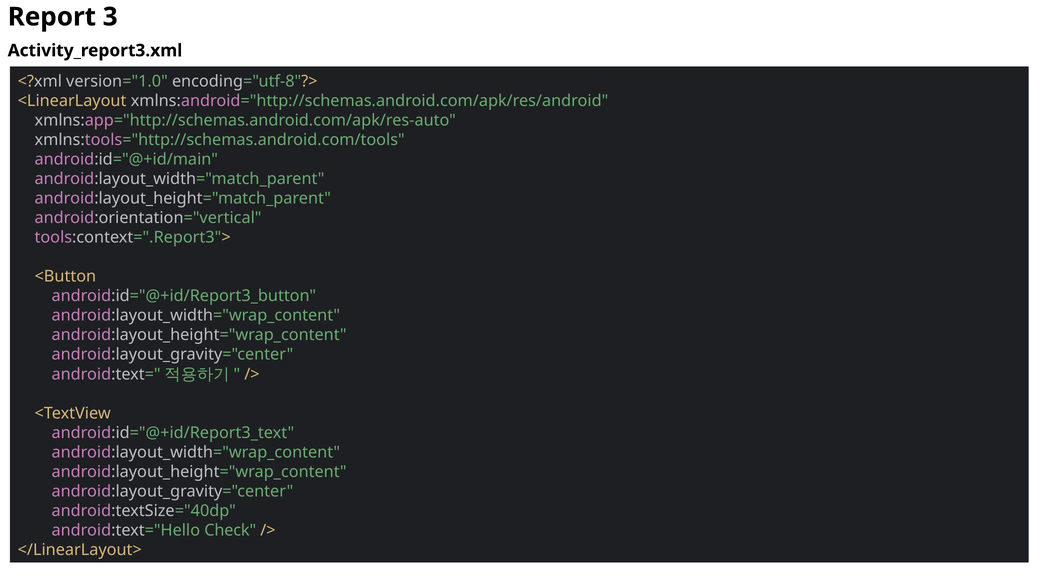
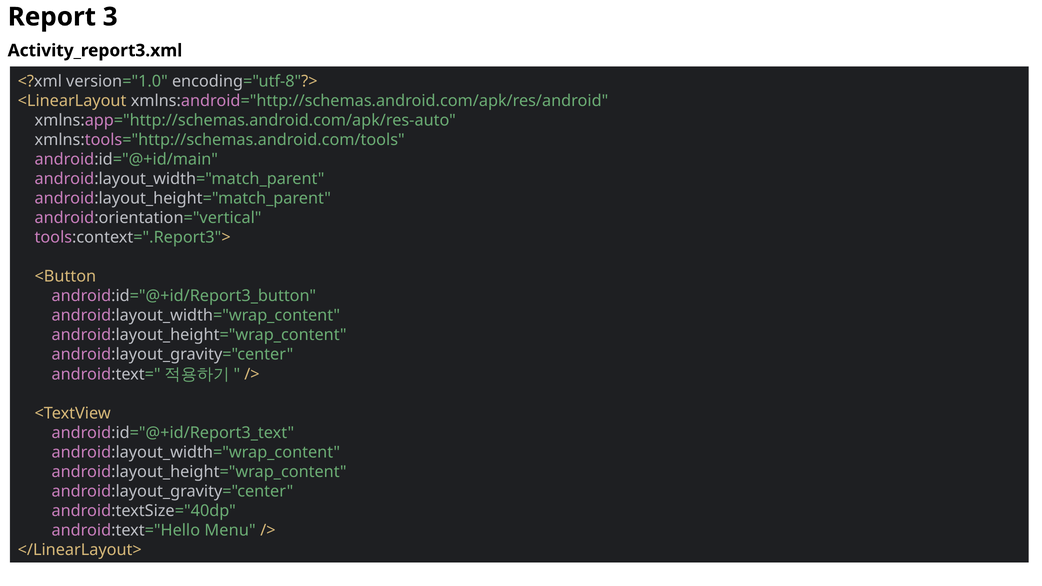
Check: Check -> Menu (230, 531)
